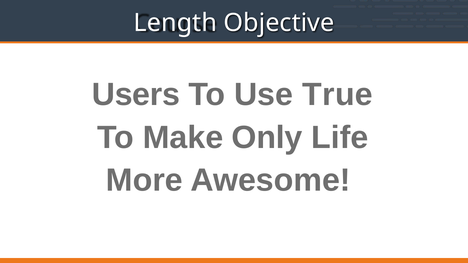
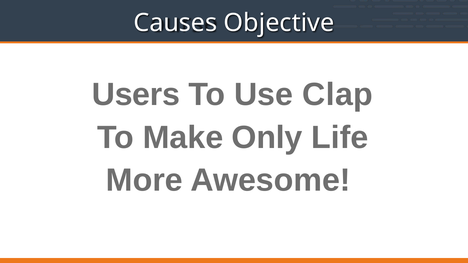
Length: Length -> Causes (175, 23)
True: True -> Clap (338, 95)
